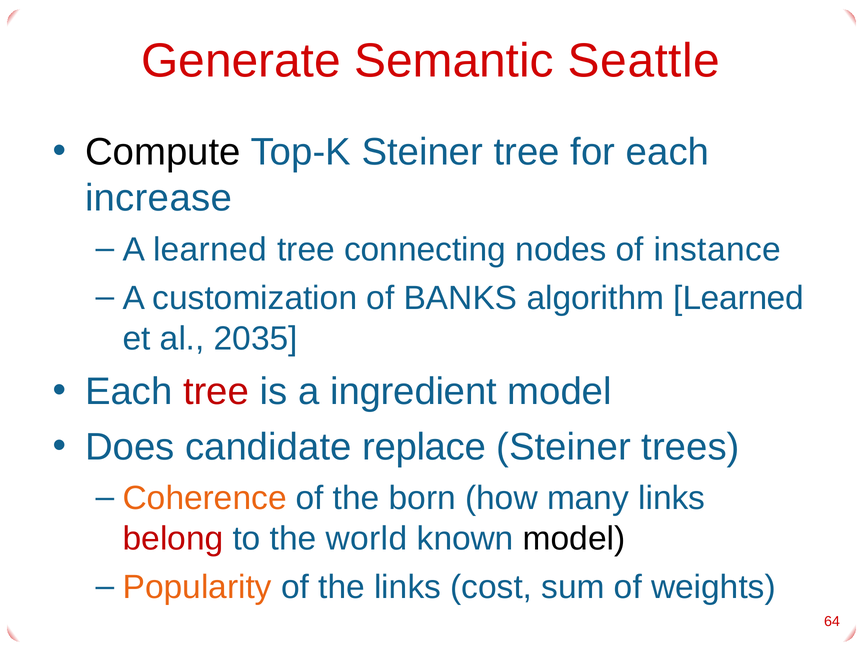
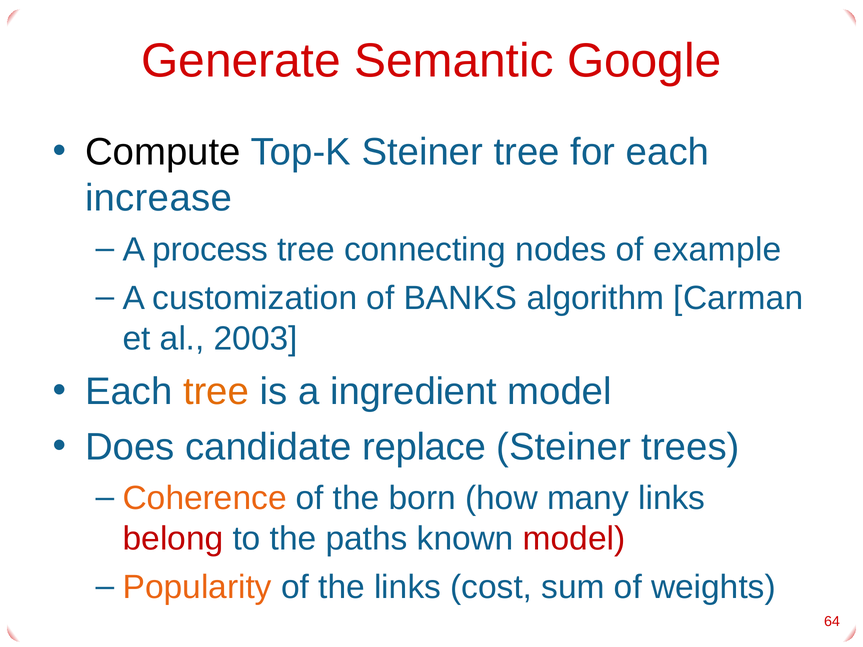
Seattle: Seattle -> Google (644, 61)
A learned: learned -> process (210, 250)
instance: instance -> example (717, 250)
algorithm Learned: Learned -> Carman (739, 298)
2035: 2035 -> 2003 (256, 339)
tree colour: red -> orange (216, 392)
world: world -> paths (367, 539)
model colour: black -> red (574, 539)
